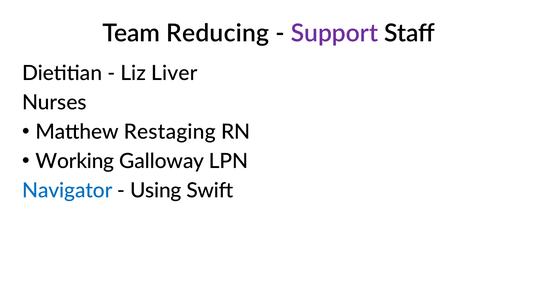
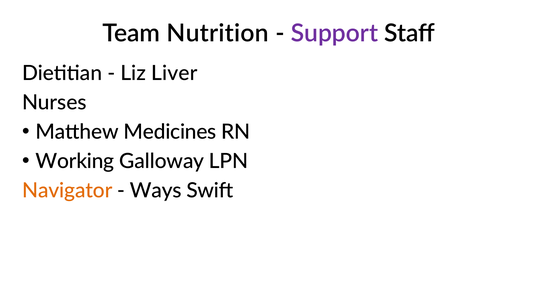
Reducing: Reducing -> Nutrition (218, 33)
Restaging: Restaging -> Medicines (170, 132)
Navigator colour: blue -> orange (67, 191)
Using: Using -> Ways (156, 191)
